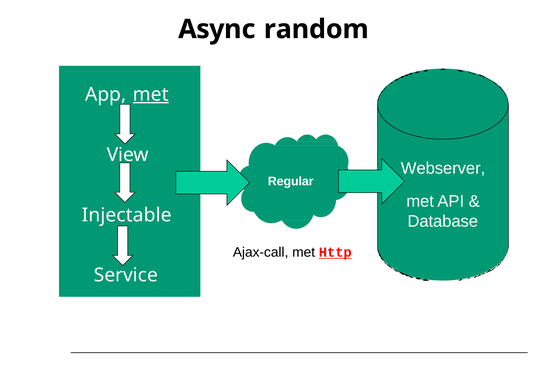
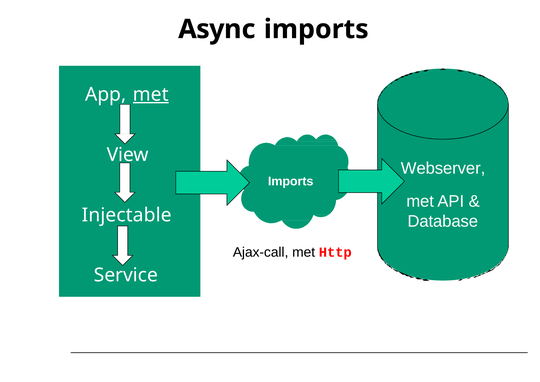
Async random: random -> imports (316, 29)
Regular: Regular -> Imports (291, 181)
Http underline: present -> none (335, 252)
